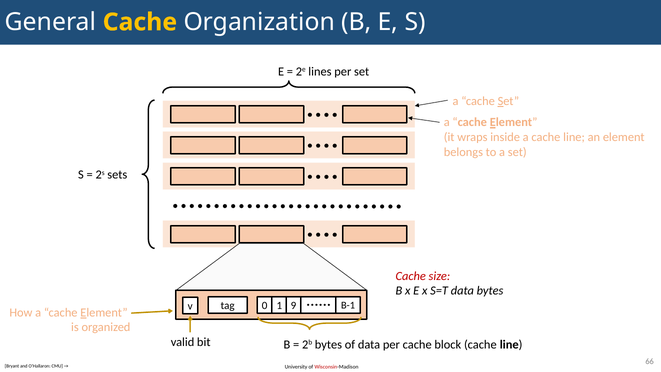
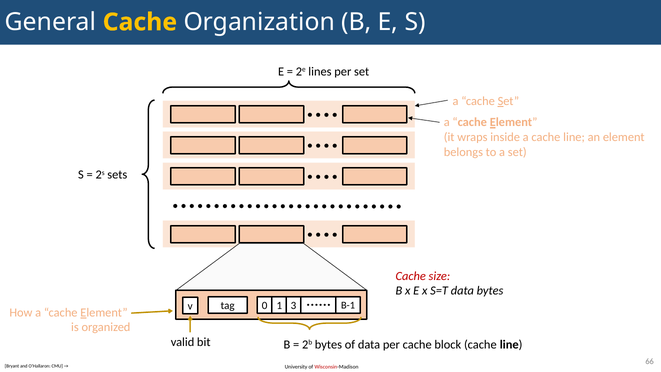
9: 9 -> 3 (293, 305)
